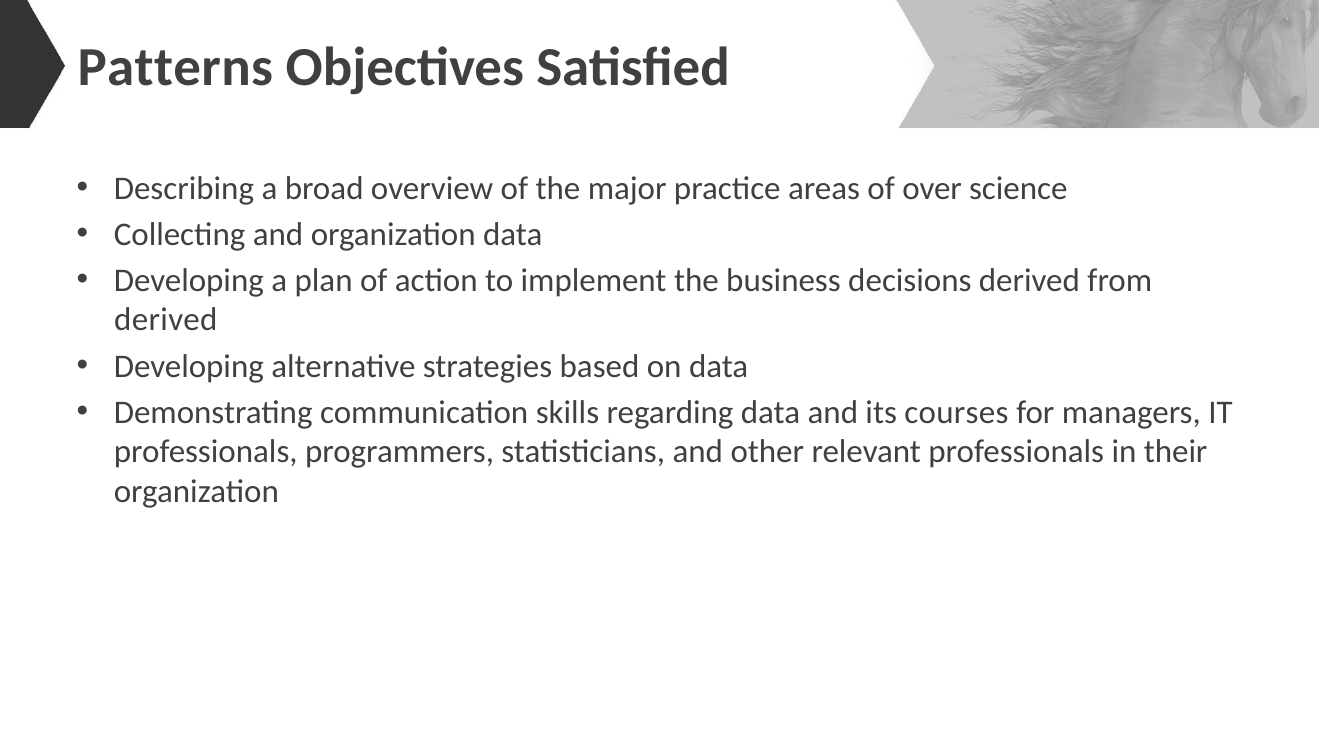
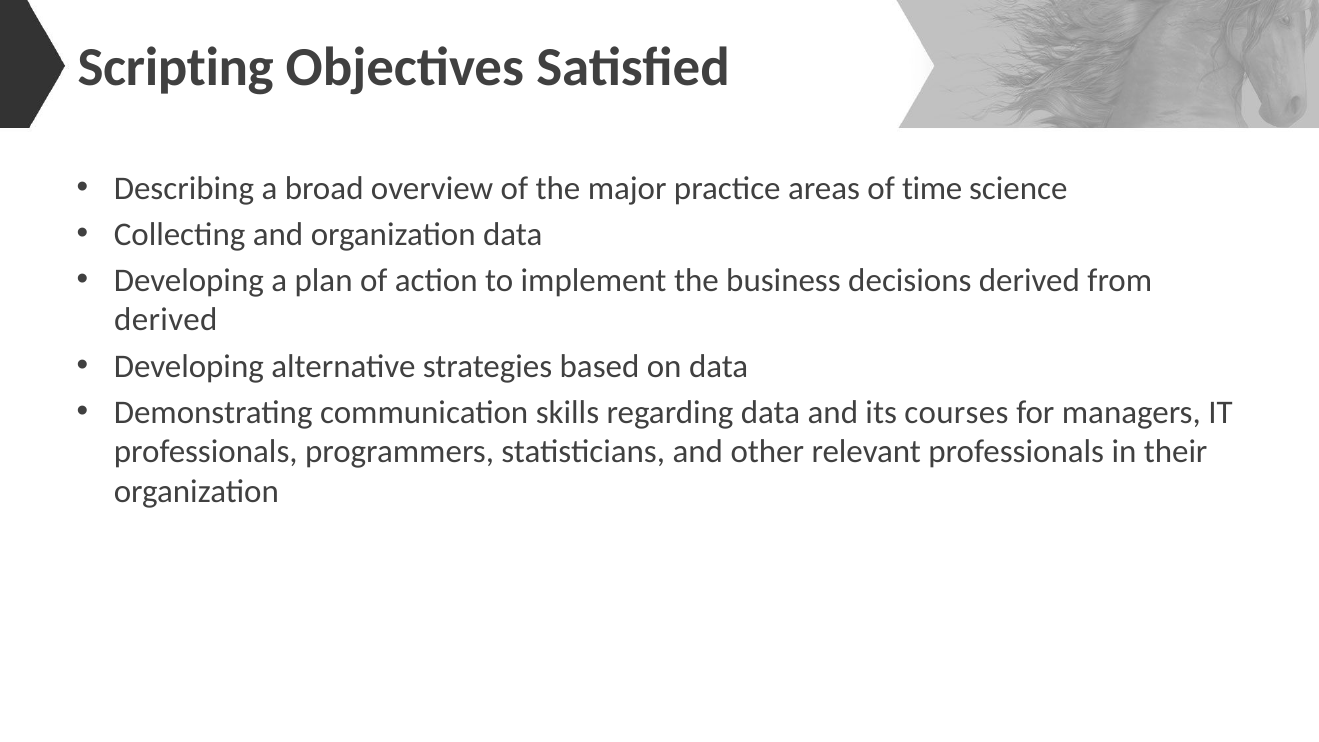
Patterns: Patterns -> Scripting (176, 68)
over: over -> time (932, 188)
